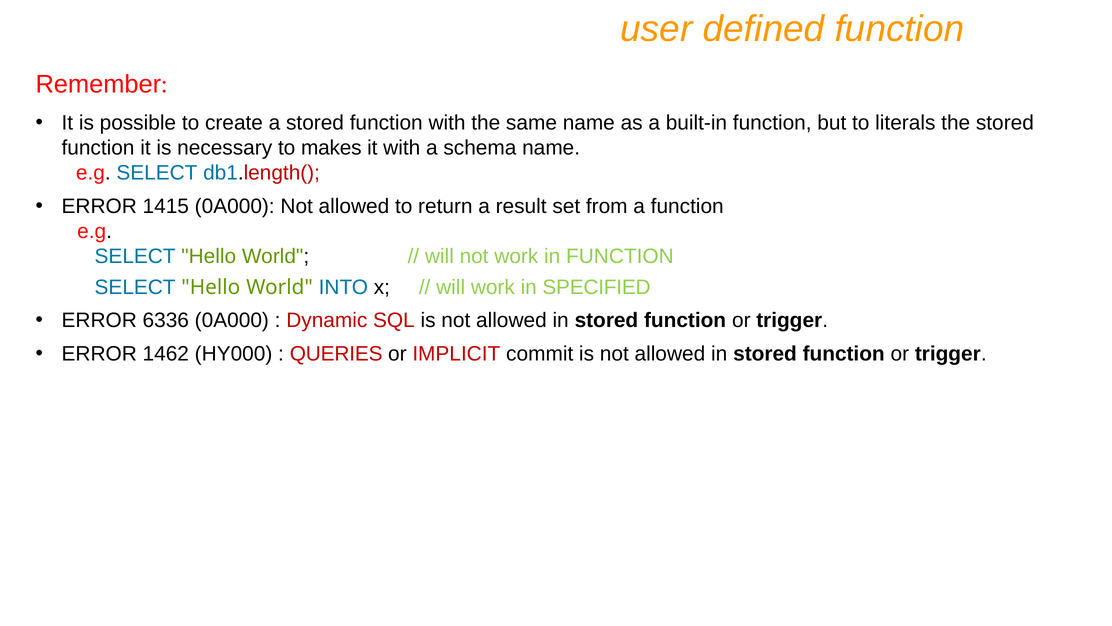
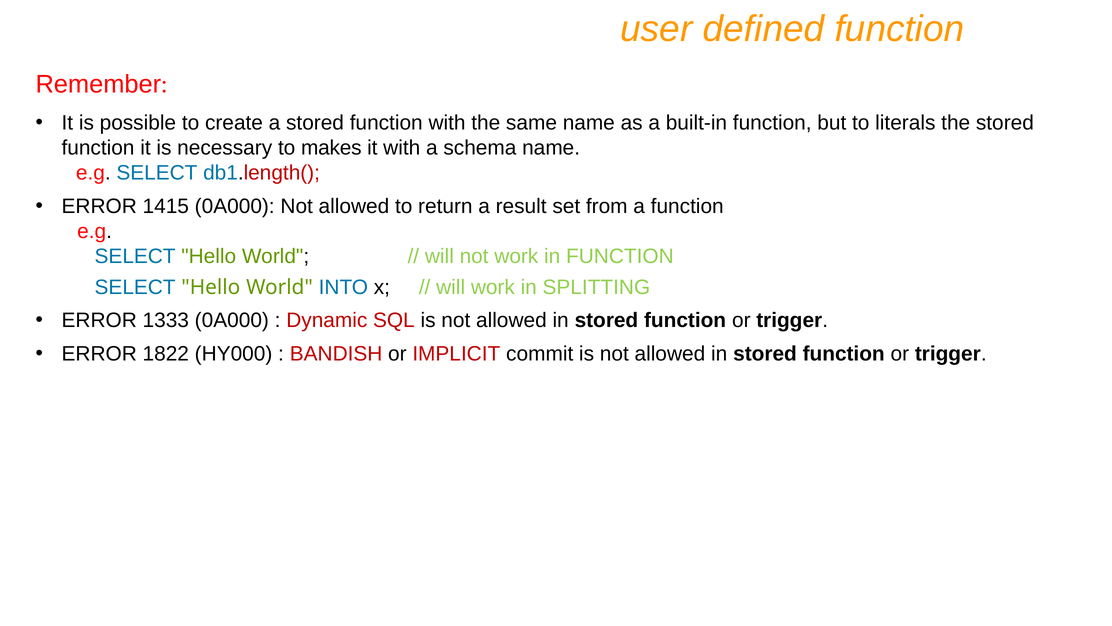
SPECIFIED: SPECIFIED -> SPLITTING (596, 287)
6336: 6336 -> 1333 (166, 320)
1462: 1462 -> 1822 (166, 354)
QUERIES: QUERIES -> BANDISH (336, 354)
